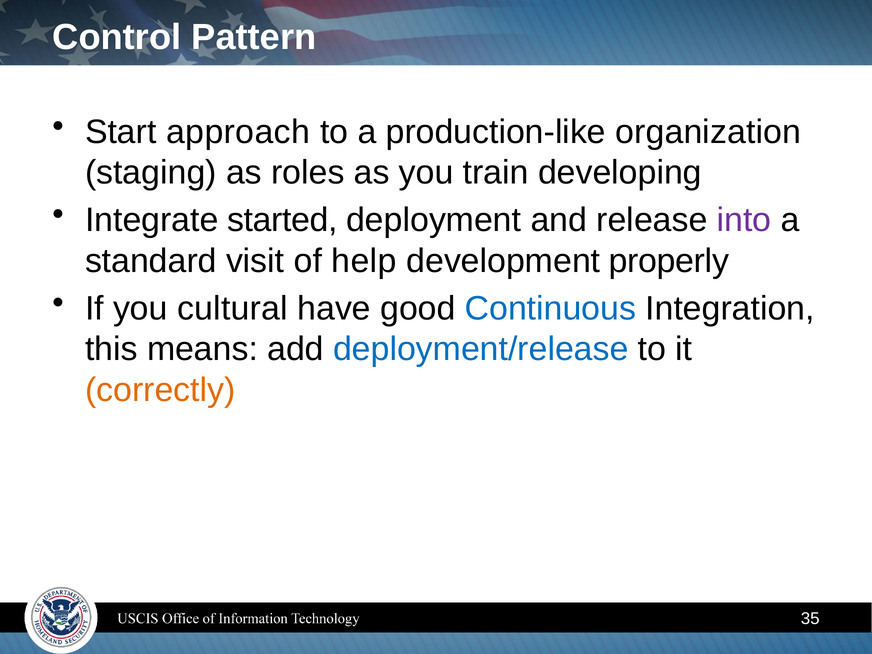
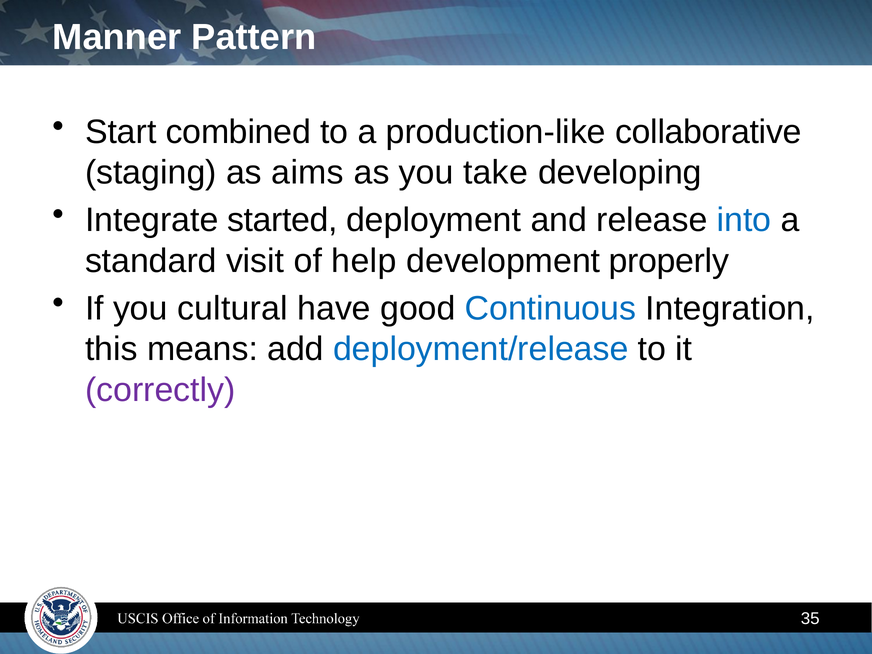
Control: Control -> Manner (117, 37)
approach: approach -> combined (238, 132)
organization: organization -> collaborative (708, 132)
roles: roles -> aims (308, 173)
train: train -> take (496, 173)
into colour: purple -> blue (744, 220)
correctly colour: orange -> purple (160, 390)
